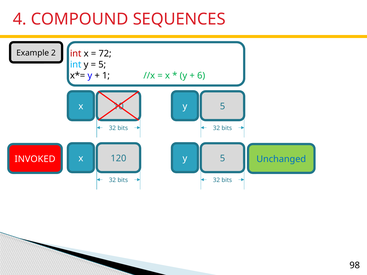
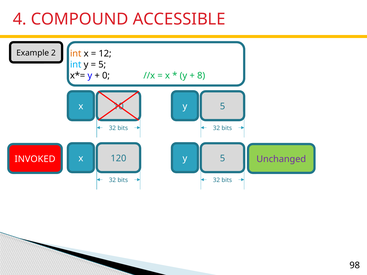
SEQUENCES: SEQUENCES -> ACCESSIBLE (179, 19)
int colour: red -> orange (76, 54)
72: 72 -> 12 (105, 54)
1: 1 -> 0 (106, 76)
6: 6 -> 8 (201, 76)
Unchanged colour: blue -> purple (281, 159)
